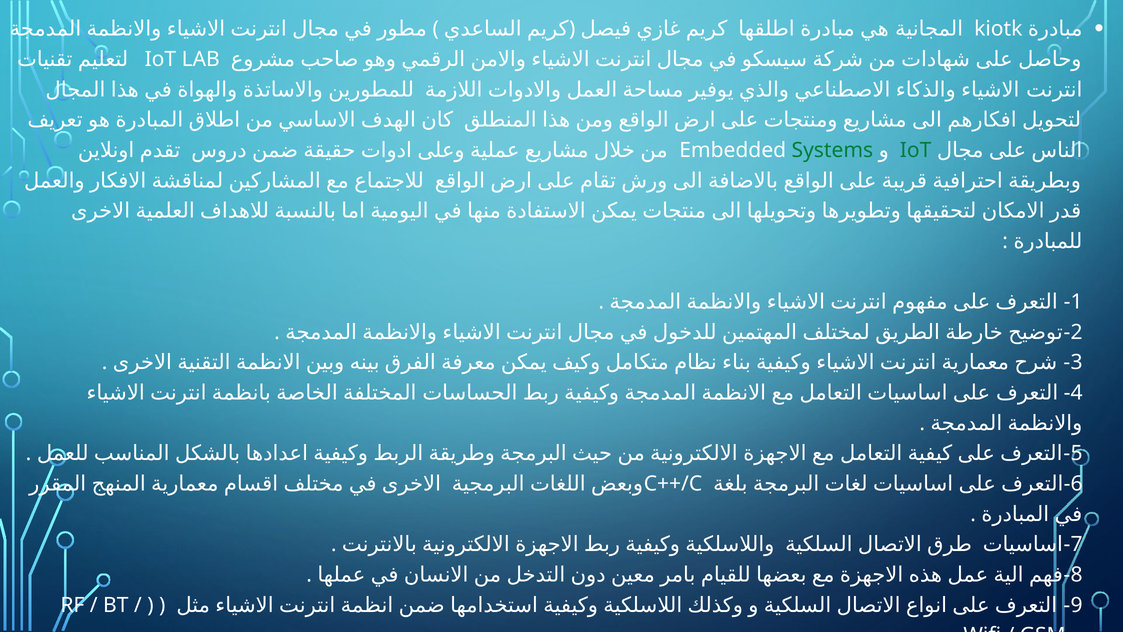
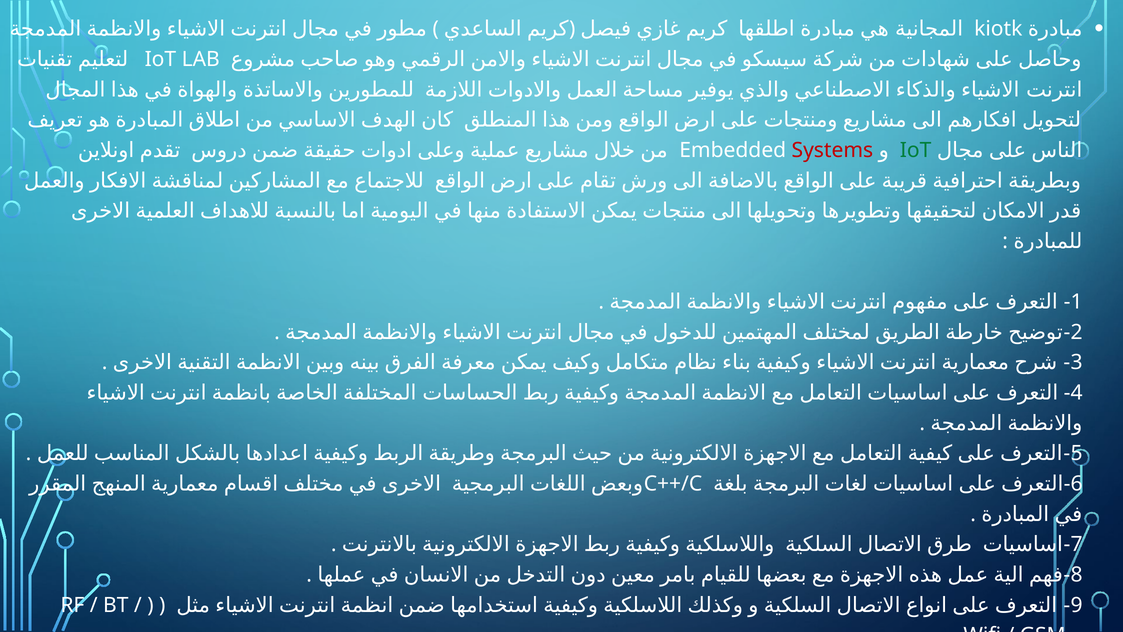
Systems colour: green -> red (832, 150)
